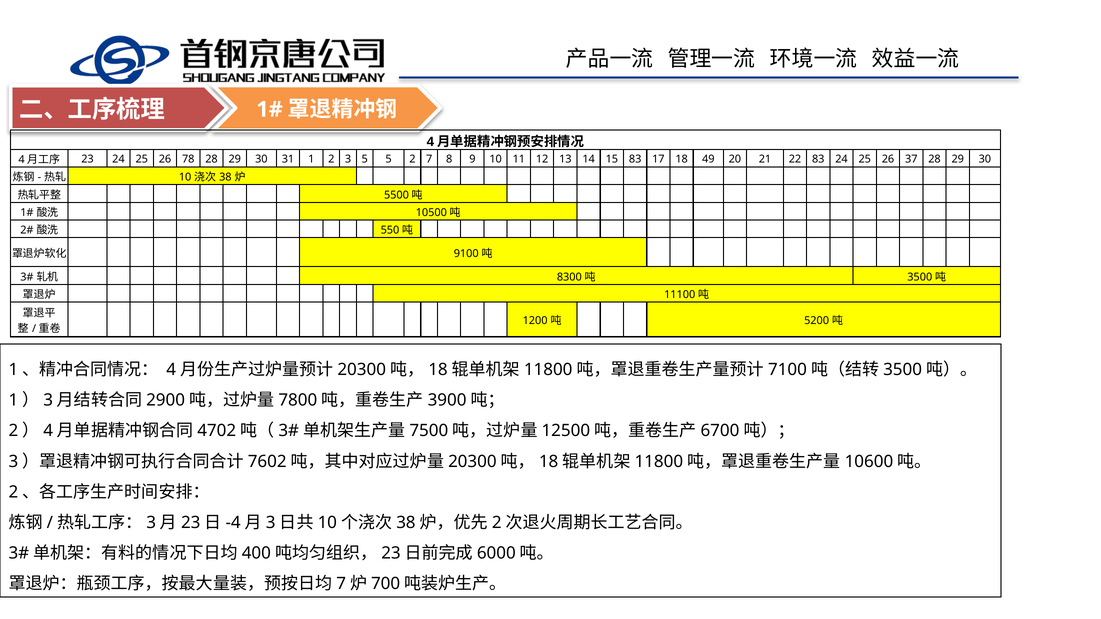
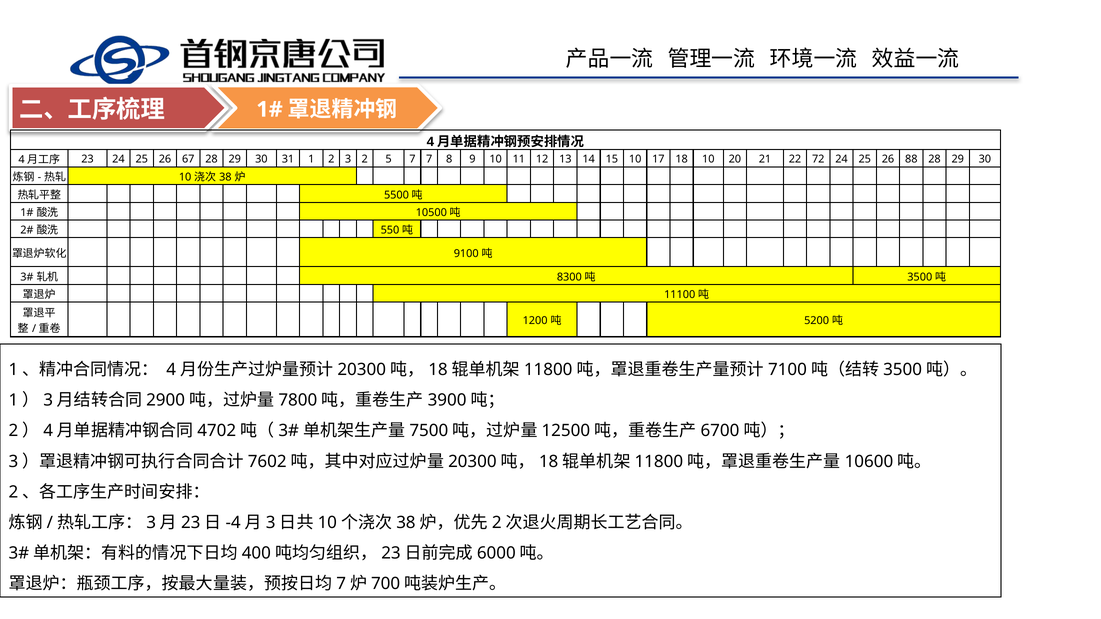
78: 78 -> 67 (188, 159)
3 5: 5 -> 2 (365, 159)
5 2: 2 -> 7 (412, 159)
15 83: 83 -> 10 (635, 159)
18 49: 49 -> 10 (708, 159)
22 83: 83 -> 72 (818, 159)
37: 37 -> 88 (911, 159)
